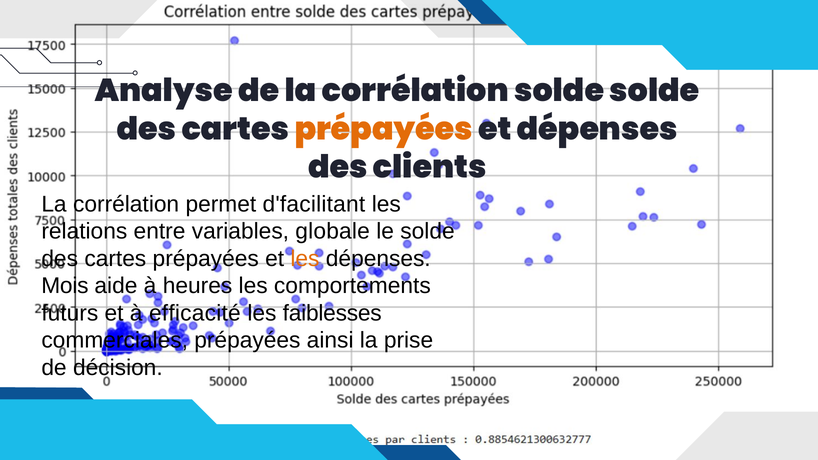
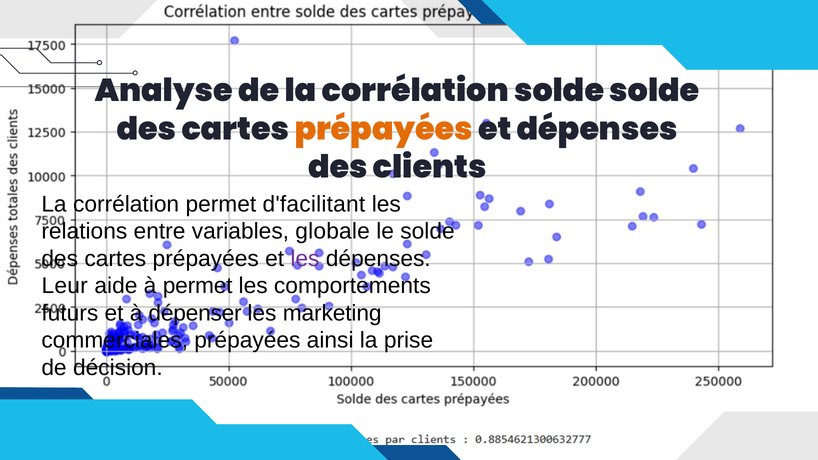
les colour: orange -> purple (305, 259)
Mois: Mois -> Leur (65, 286)
à heures: heures -> permet (198, 286)
efficacité: efficacité -> dépenser (195, 313)
faiblesses: faiblesses -> marketing (332, 313)
